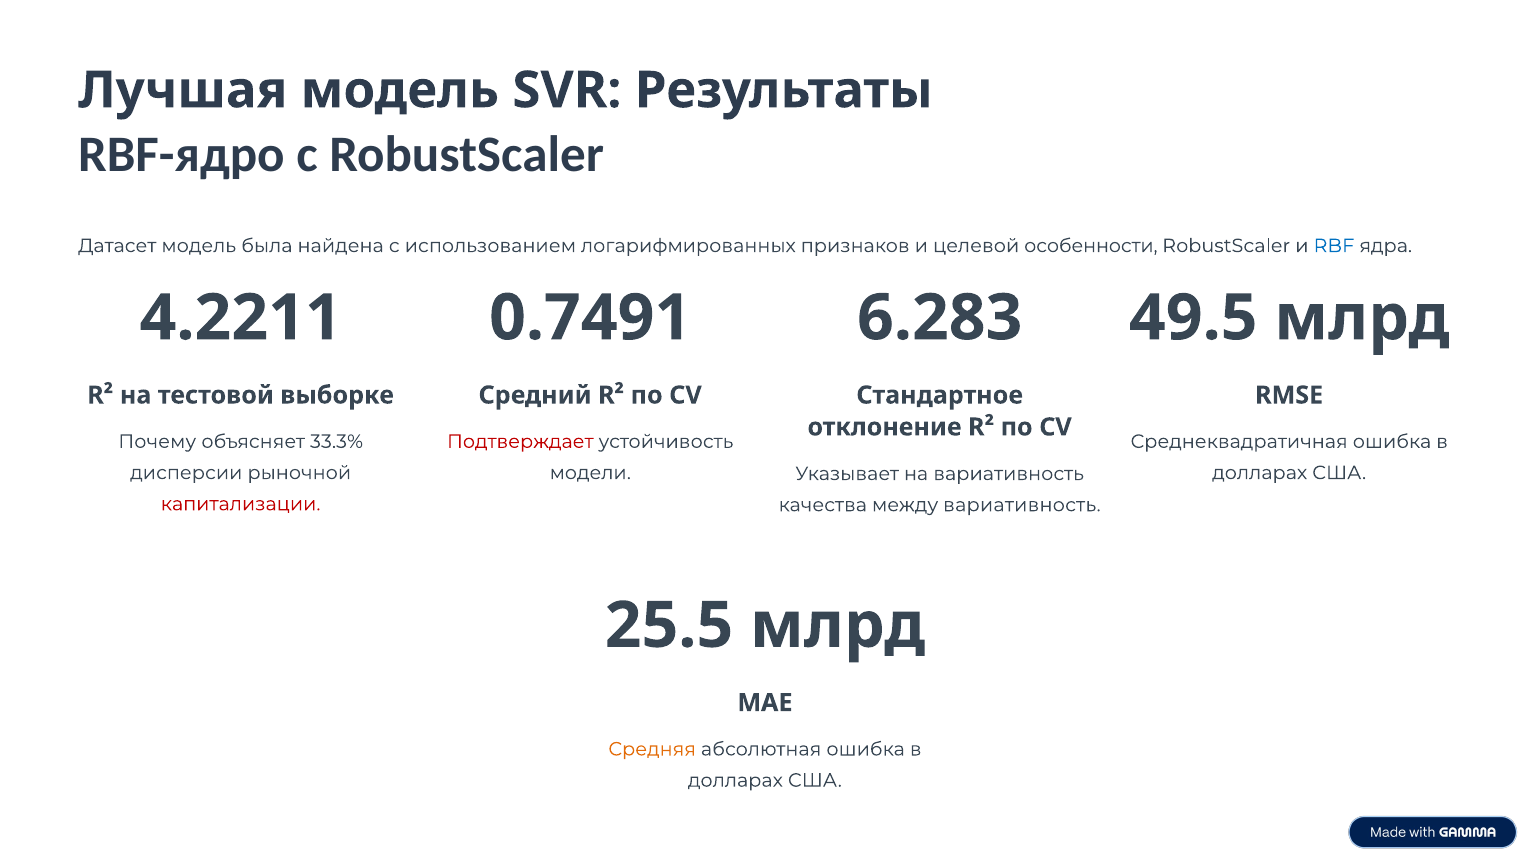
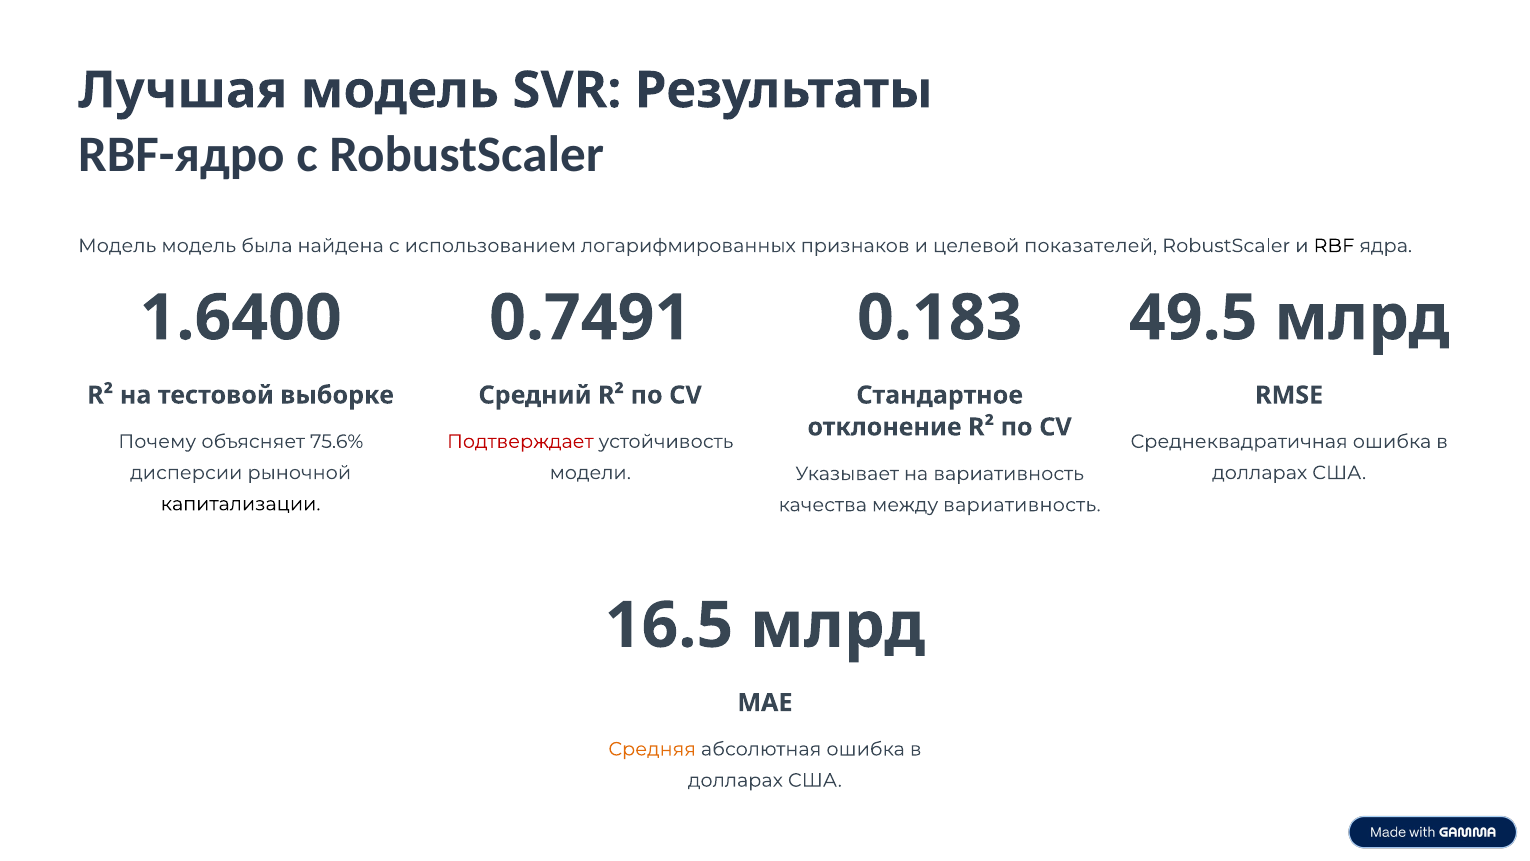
Датасет: Датасет -> Модель (117, 246)
особенности: особенности -> показателей (1091, 246)
RBF colour: blue -> black (1334, 246)
4.2211: 4.2211 -> 1.6400 (241, 318)
6.283: 6.283 -> 0.183 (940, 318)
33.3%: 33.3% -> 75.6% (337, 441)
капитализации colour: red -> black (241, 504)
25.5: 25.5 -> 16.5 (669, 625)
